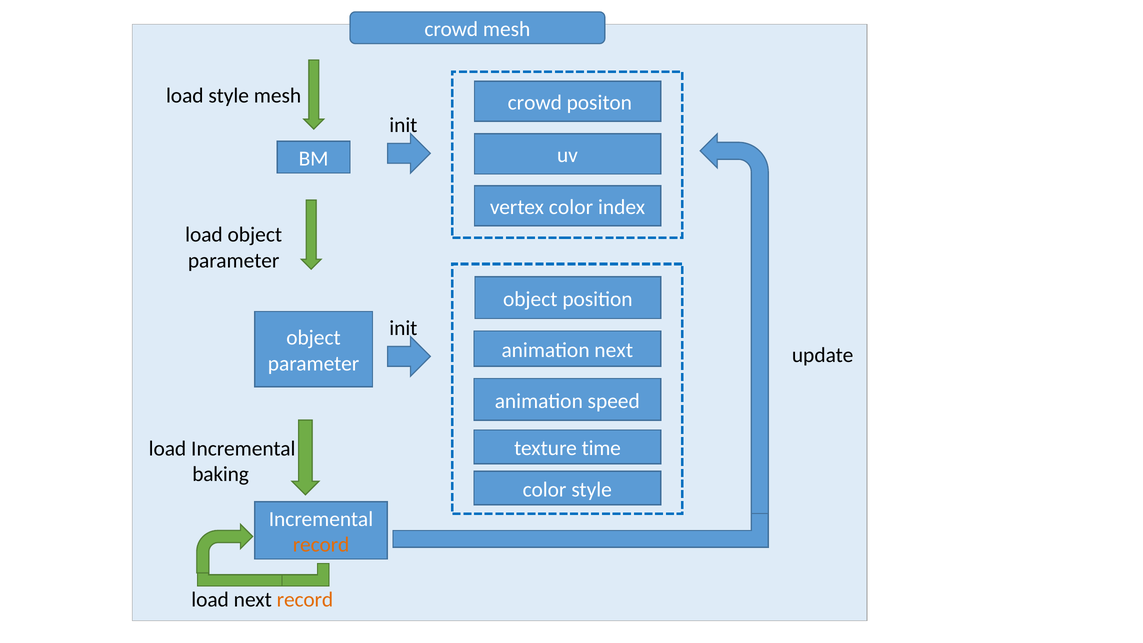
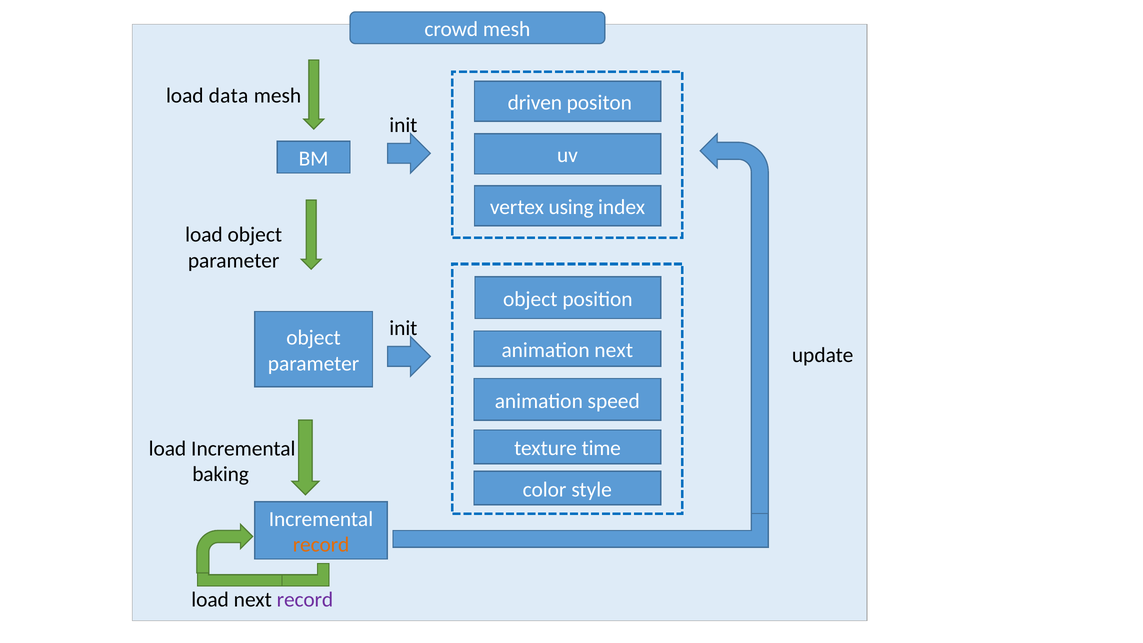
load style: style -> data (229, 96)
crowd: crowd -> driven (535, 103)
vertex color: color -> using (571, 207)
record colour: orange -> purple (305, 600)
